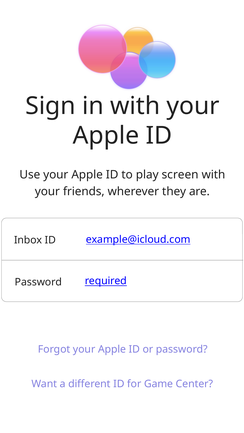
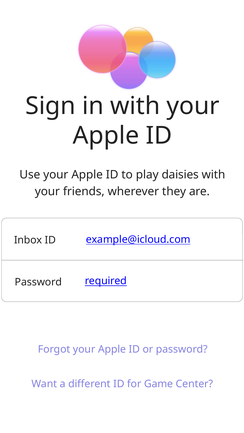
screen: screen -> daisies (180, 175)
